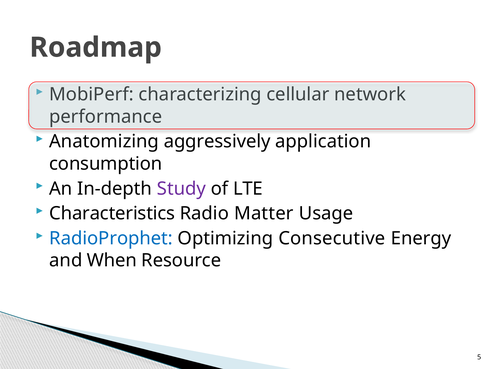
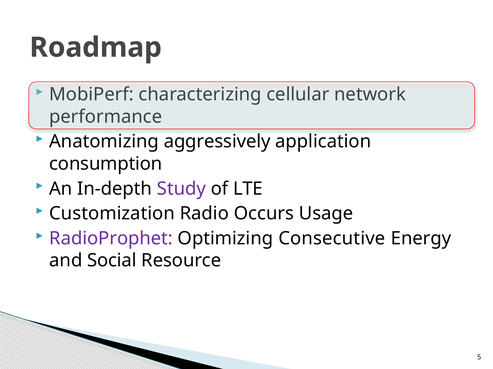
Characteristics: Characteristics -> Customization (112, 214)
Matter: Matter -> Occurs (264, 214)
RadioProphet colour: blue -> purple (111, 239)
When: When -> Social (112, 261)
